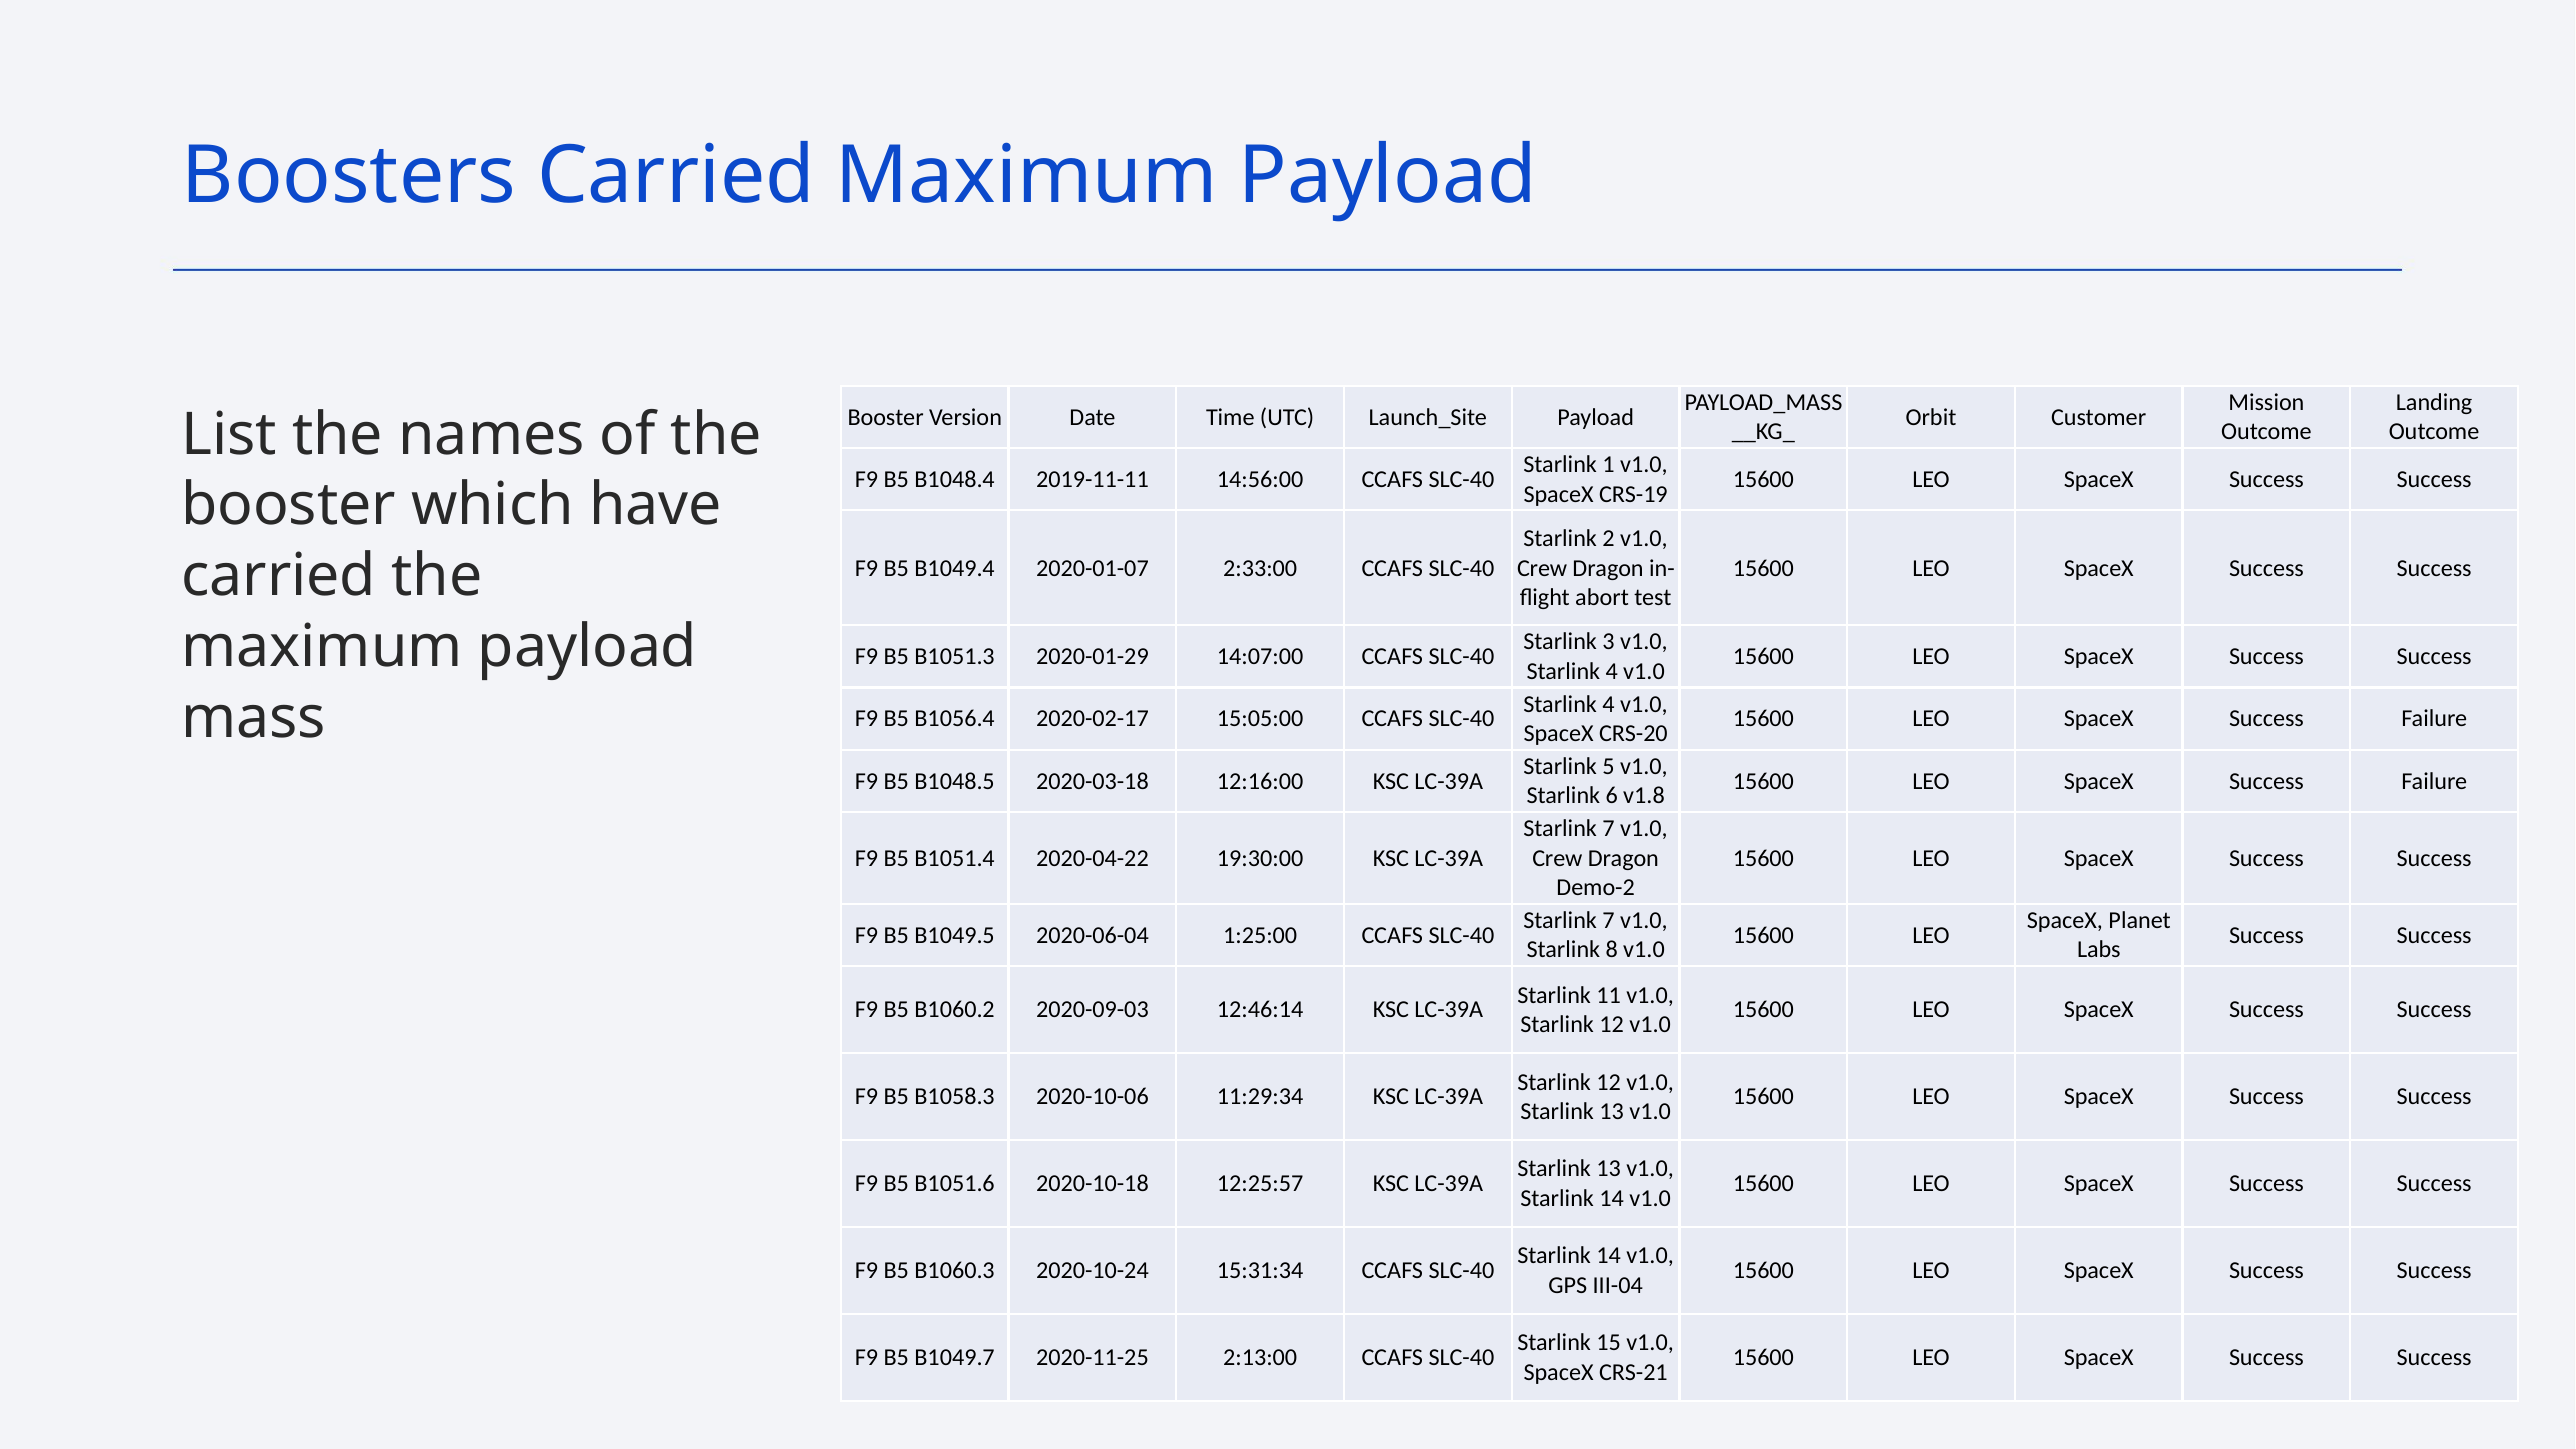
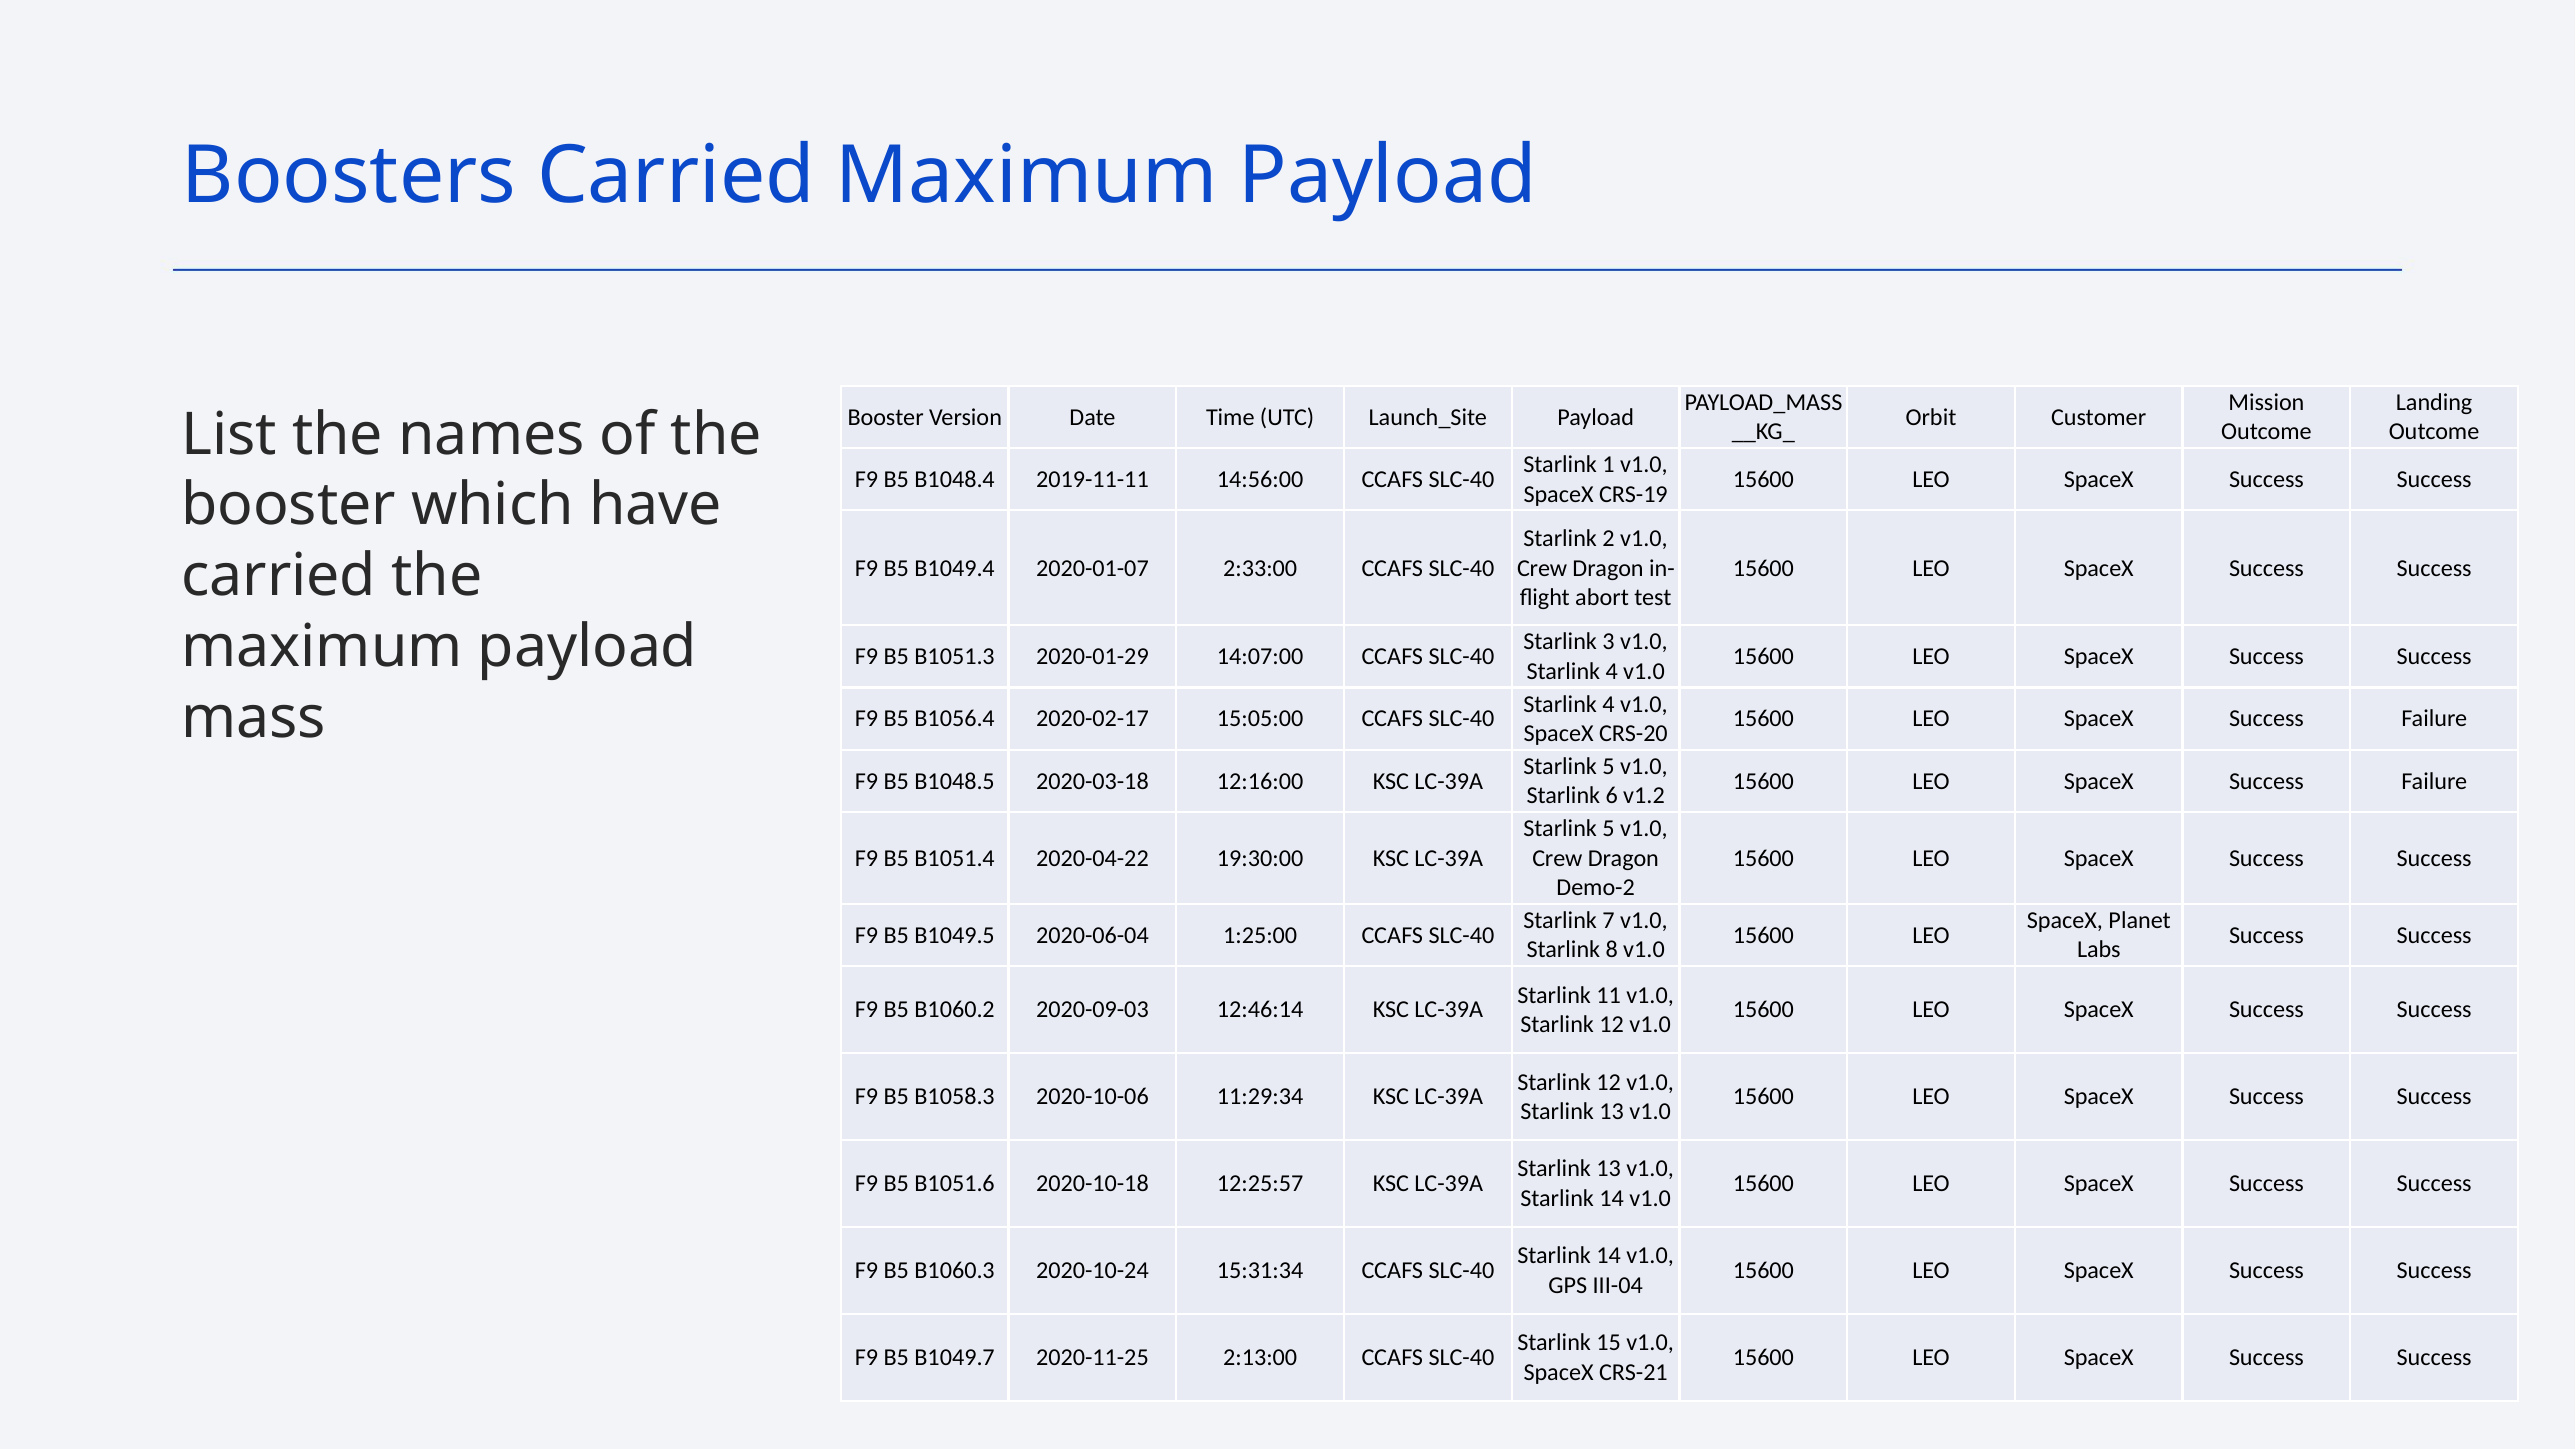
v1.8: v1.8 -> v1.2 (1644, 796)
7: 7 -> 5 (1609, 829)
